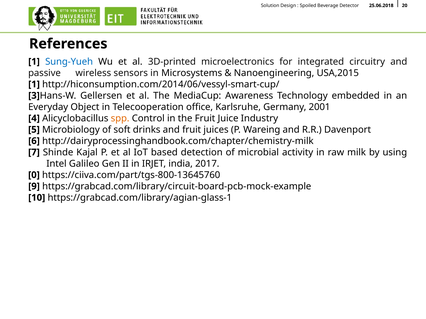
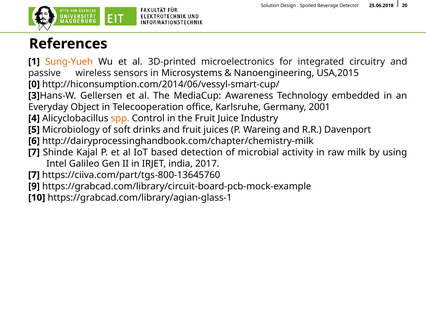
Sung-Yueh colour: blue -> orange (69, 62)
1: 1 -> 0 (34, 84)
0: 0 -> 7 (34, 175)
